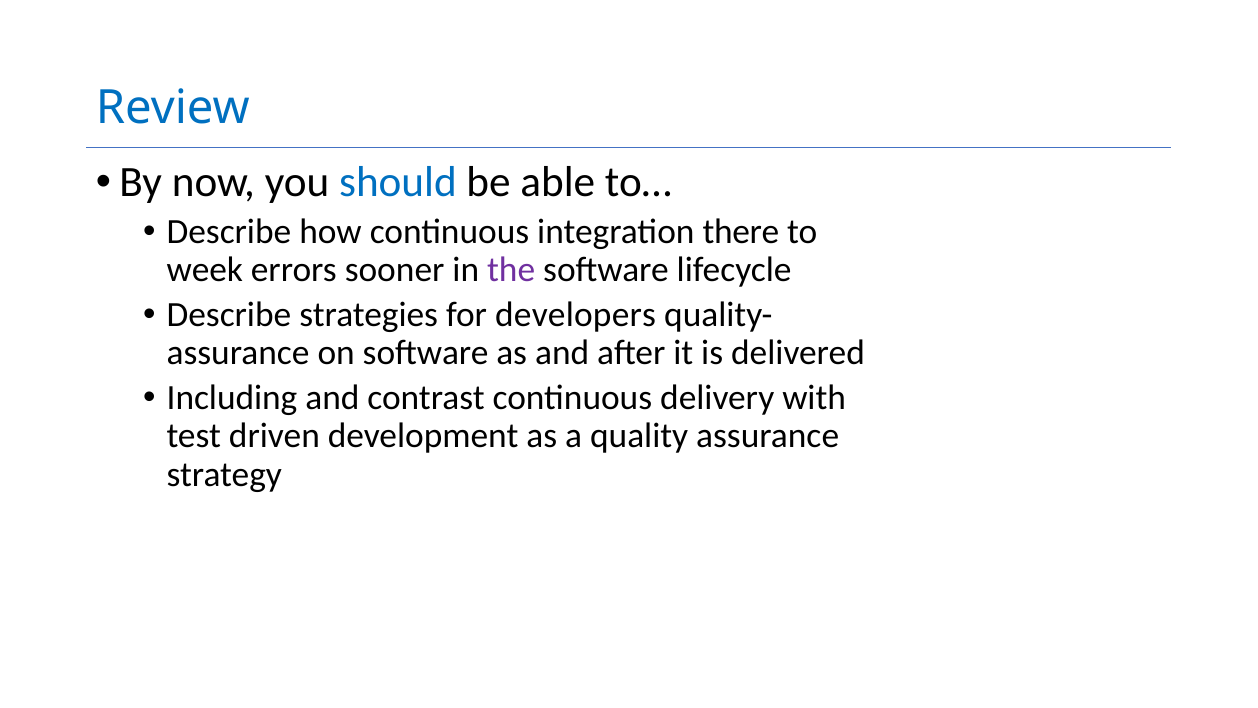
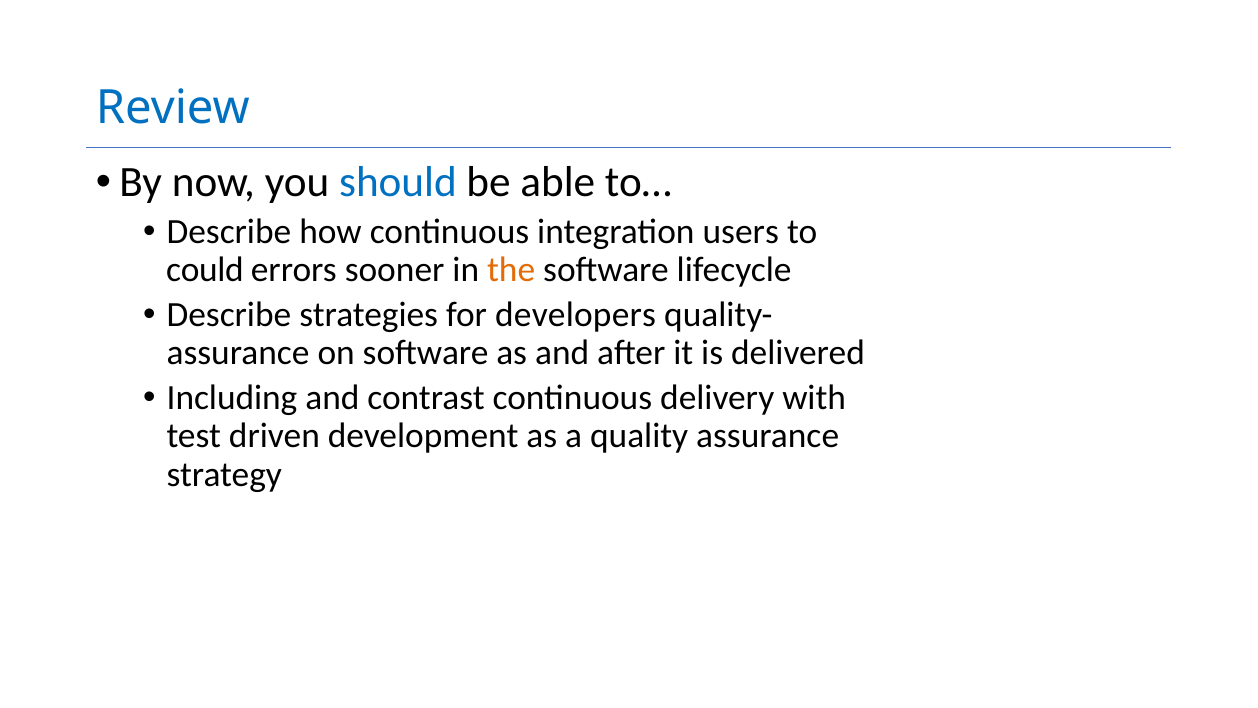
there: there -> users (741, 232)
week: week -> could (205, 270)
the colour: purple -> orange (511, 270)
